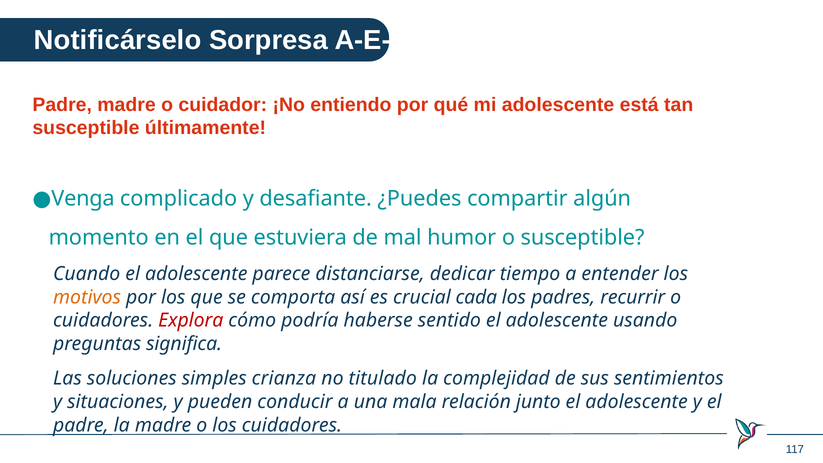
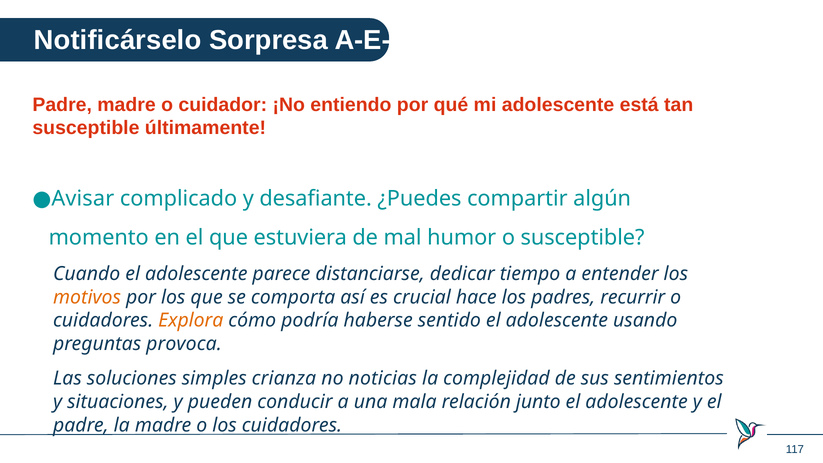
Venga: Venga -> Avisar (83, 199)
cada: cada -> hace (476, 297)
Explora colour: red -> orange (191, 320)
significa: significa -> provoca (184, 344)
titulado: titulado -> noticias (383, 379)
